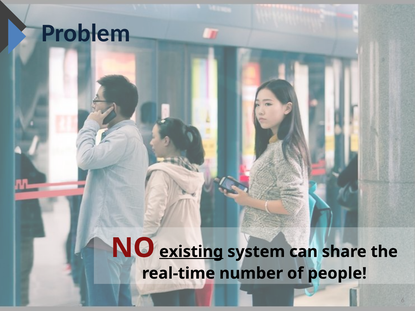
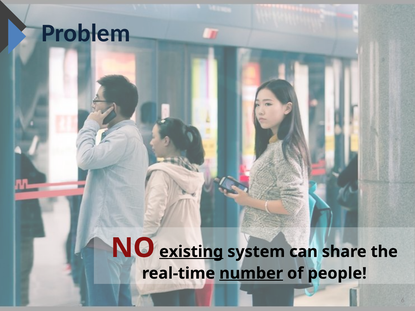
number underline: none -> present (251, 274)
